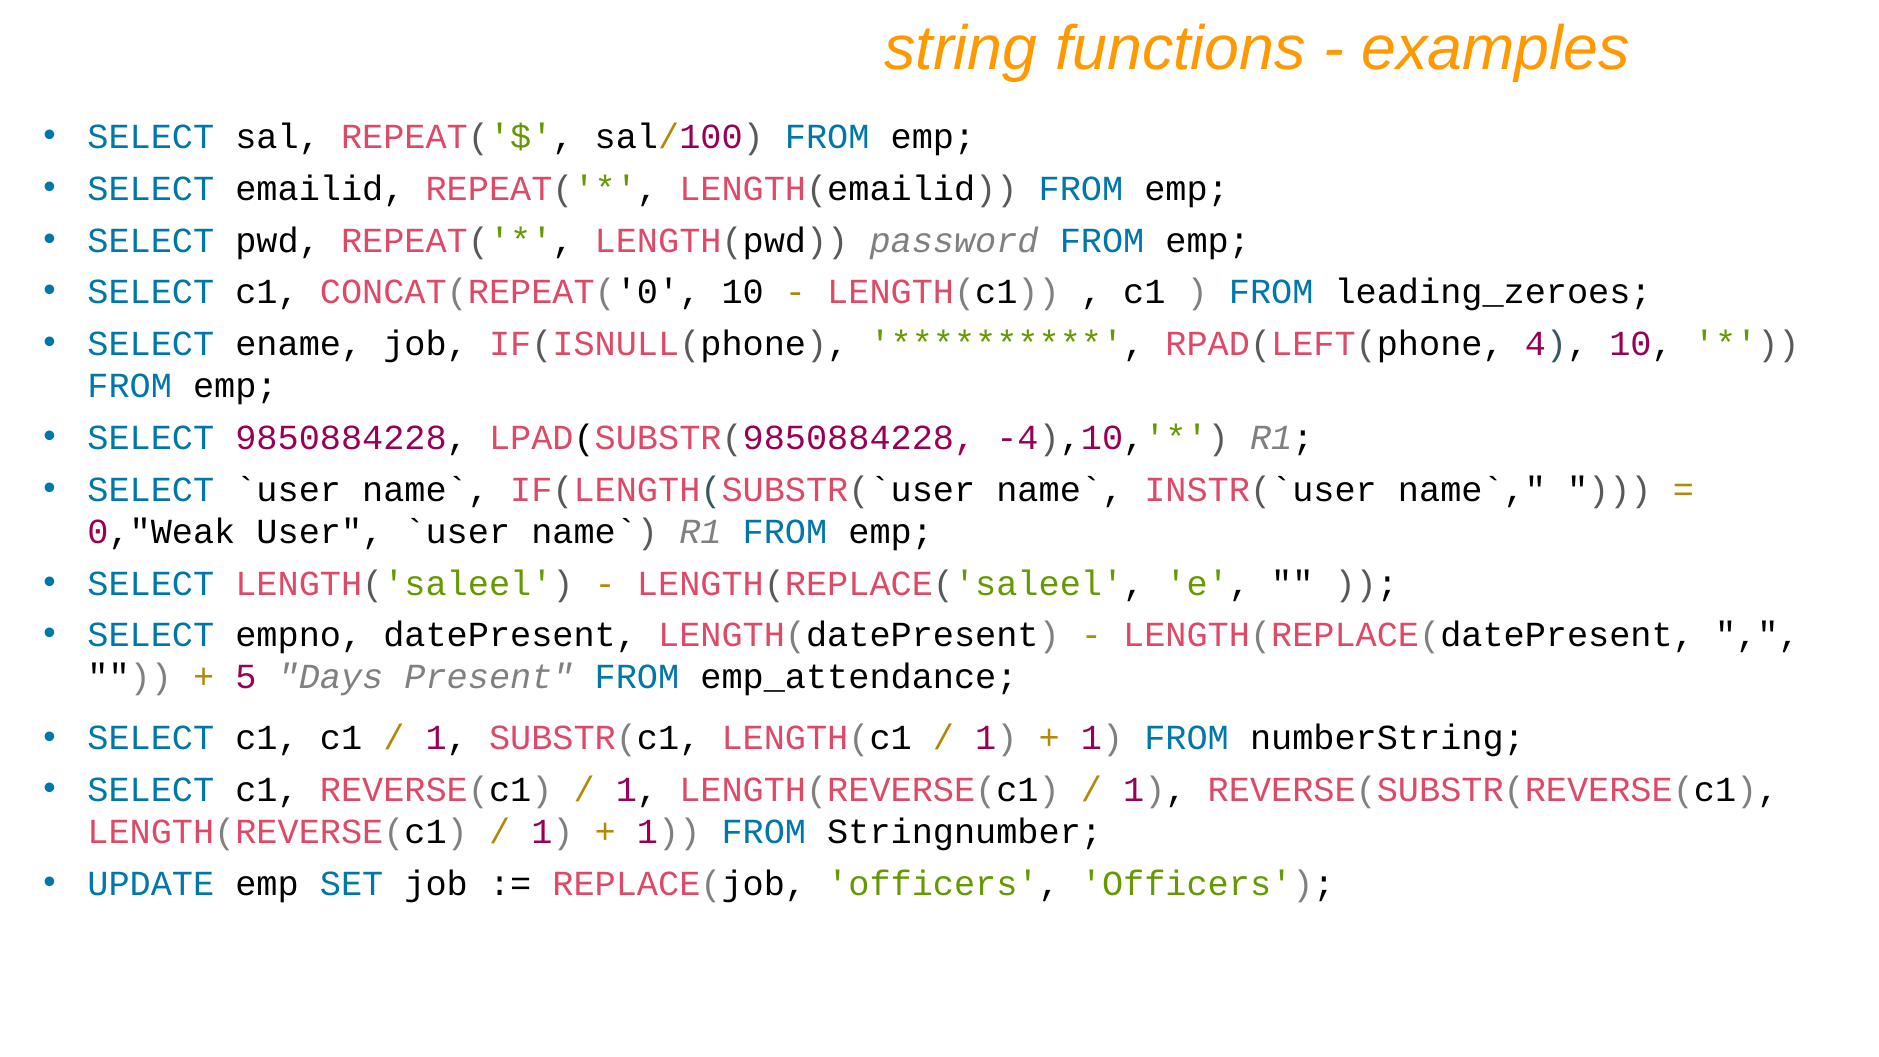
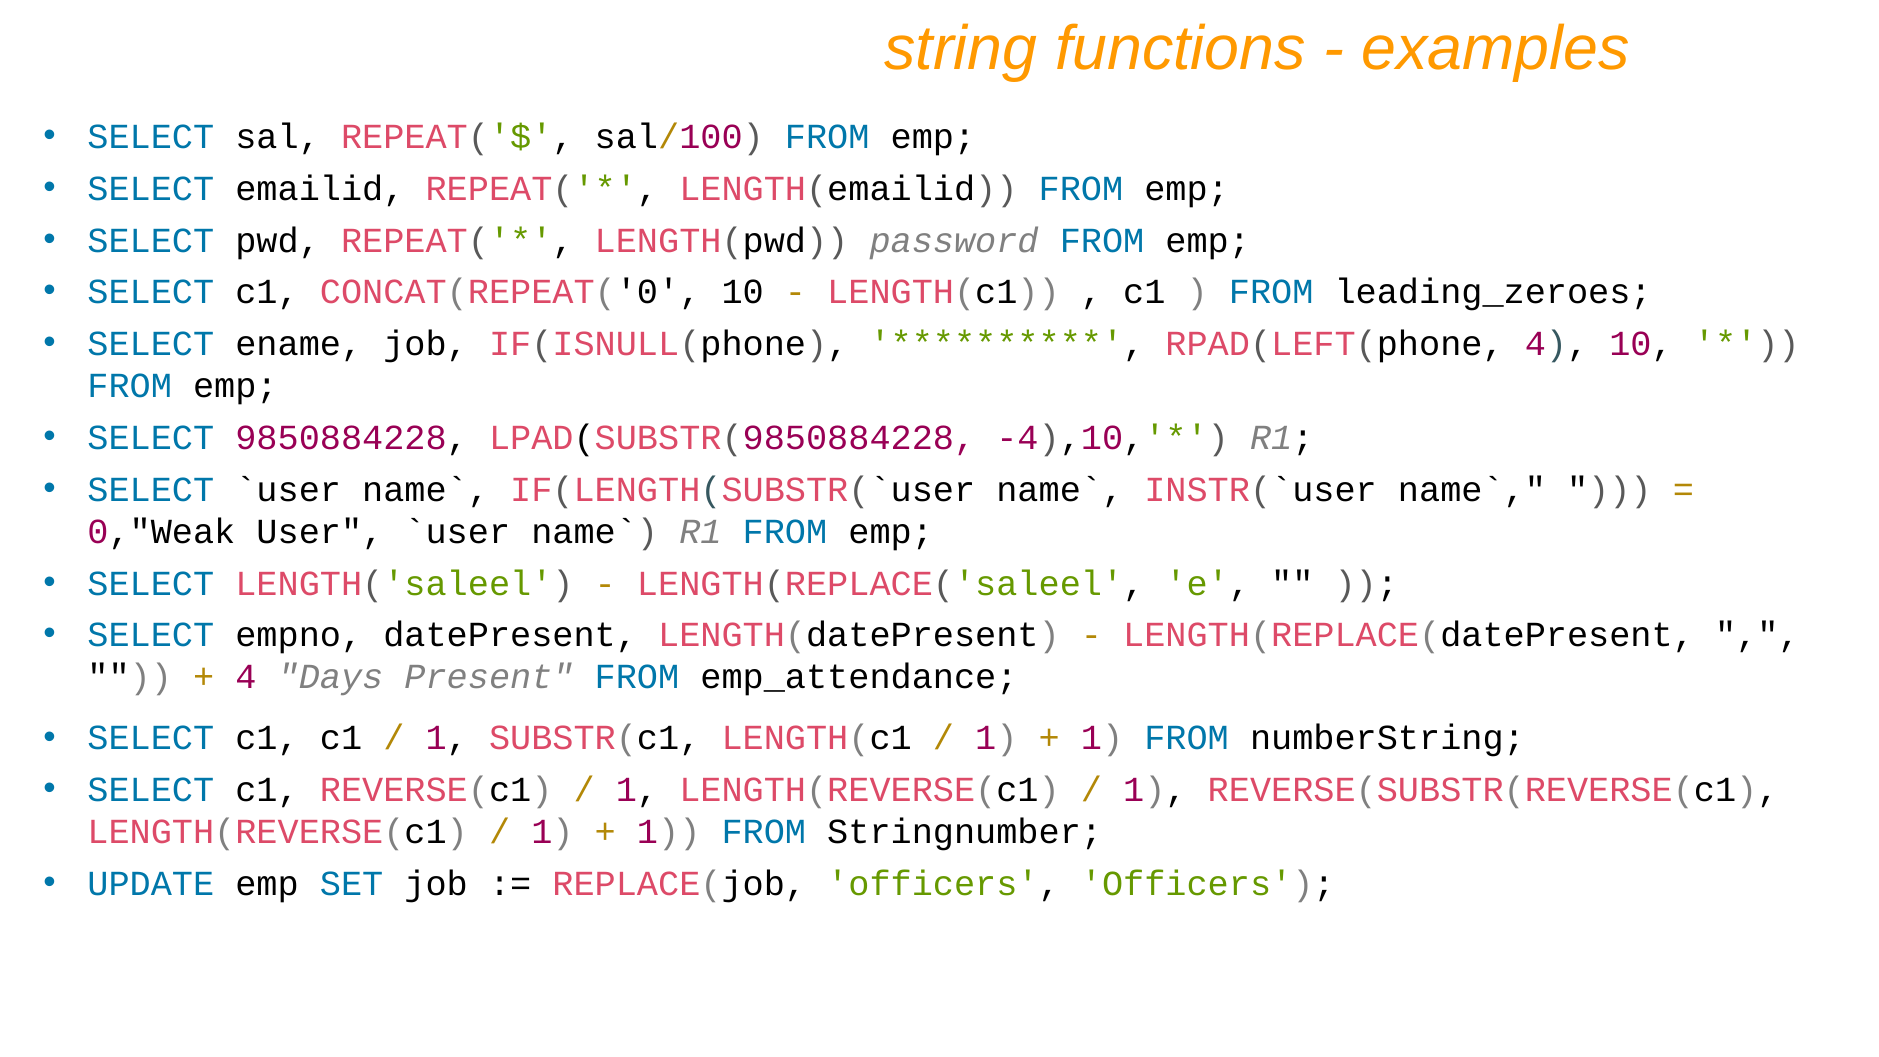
5: 5 -> 4 (246, 677)
